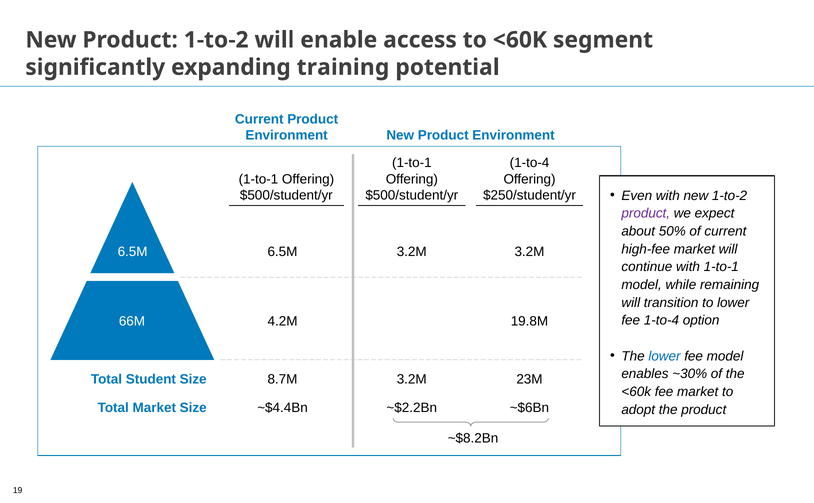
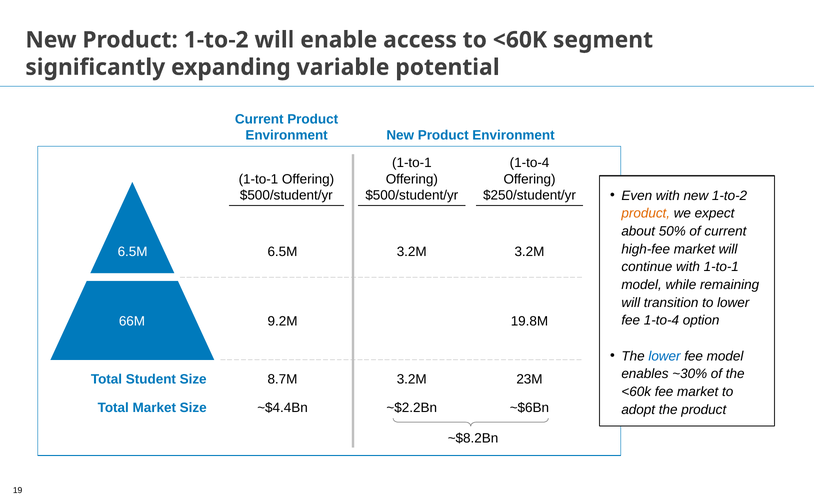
training: training -> variable (343, 67)
product colour: purple -> orange (646, 213)
4.2M: 4.2M -> 9.2M (283, 321)
